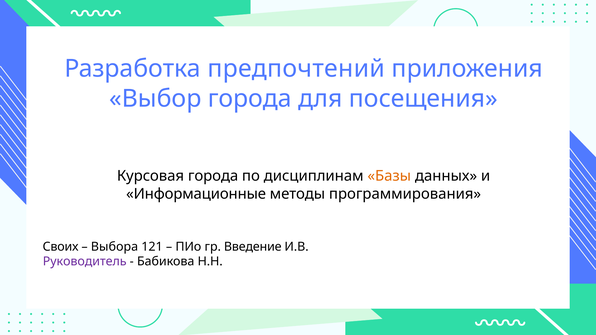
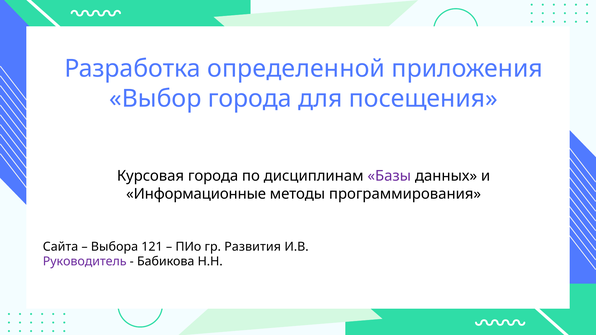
предпочтений: предпочтений -> определенной (296, 69)
Базы colour: orange -> purple (389, 176)
Своих: Своих -> Сайта (60, 247)
Введение: Введение -> Развития (253, 247)
